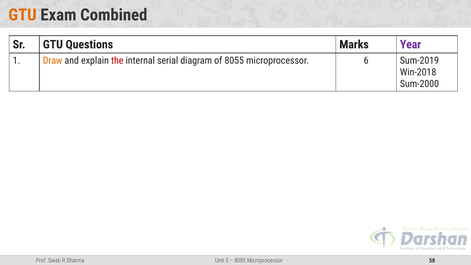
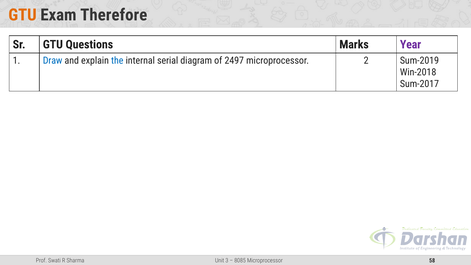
Combined: Combined -> Therefore (114, 15)
Draw colour: orange -> blue (53, 61)
the colour: red -> blue (117, 61)
8055: 8055 -> 2497 (234, 61)
6: 6 -> 2 (366, 61)
Sum-2000: Sum-2000 -> Sum-2017 (419, 84)
